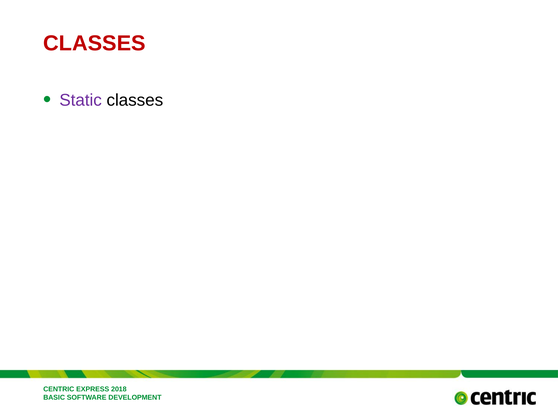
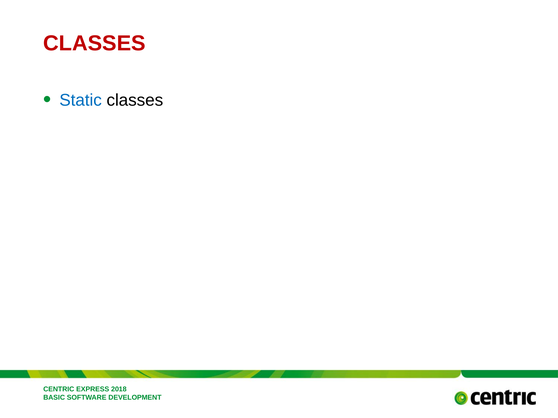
Static colour: purple -> blue (81, 100)
